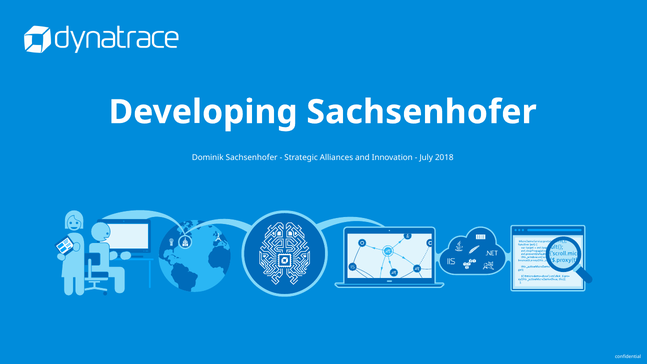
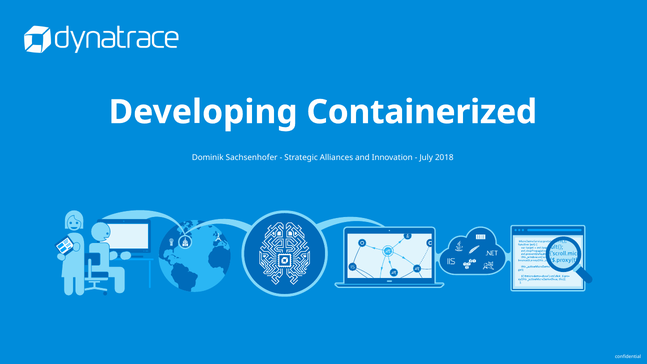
Developing Sachsenhofer: Sachsenhofer -> Containerized (422, 112)
